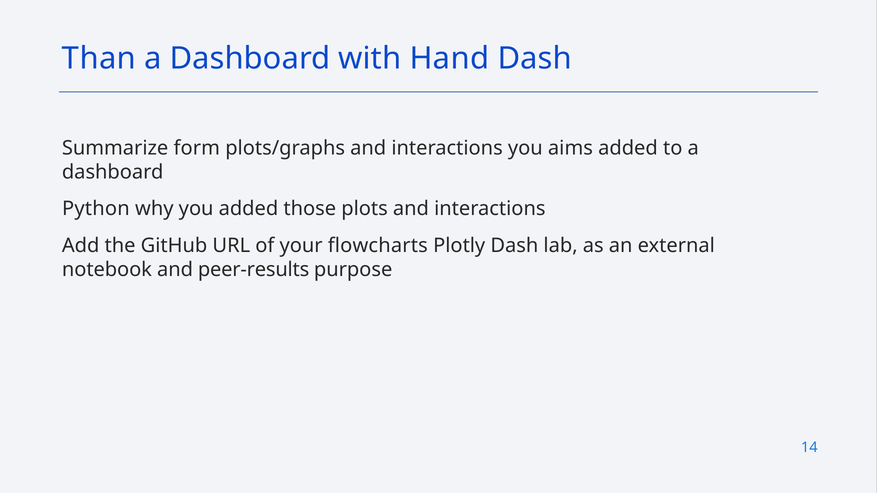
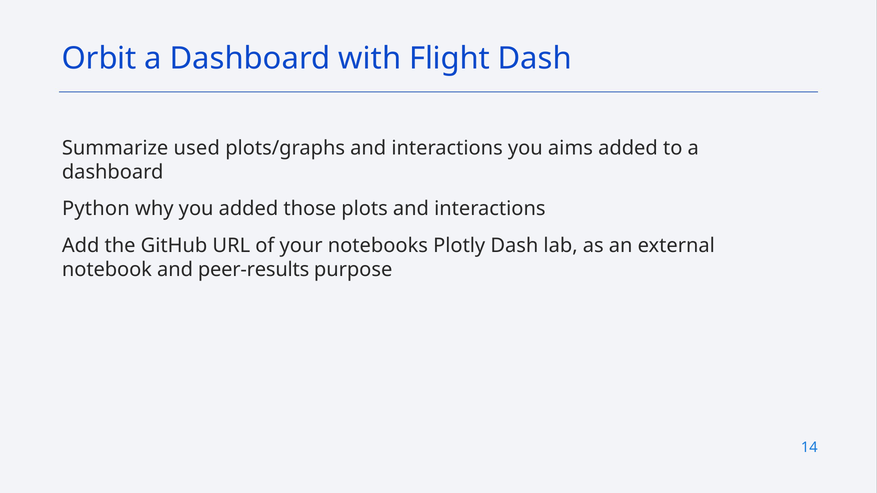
Than: Than -> Orbit (99, 59)
Hand: Hand -> Flight (450, 59)
form: form -> used (197, 148)
flowcharts: flowcharts -> notebooks (378, 246)
